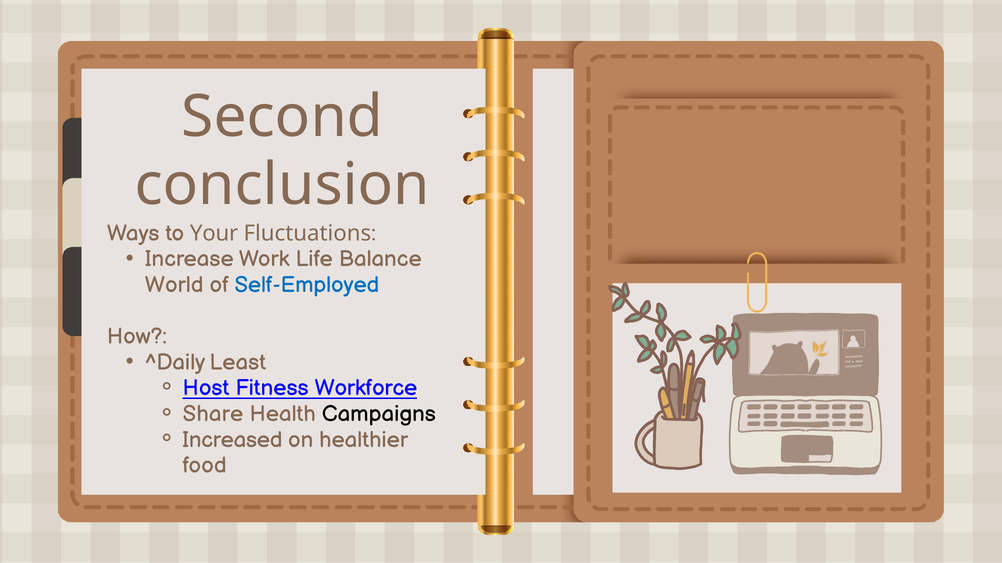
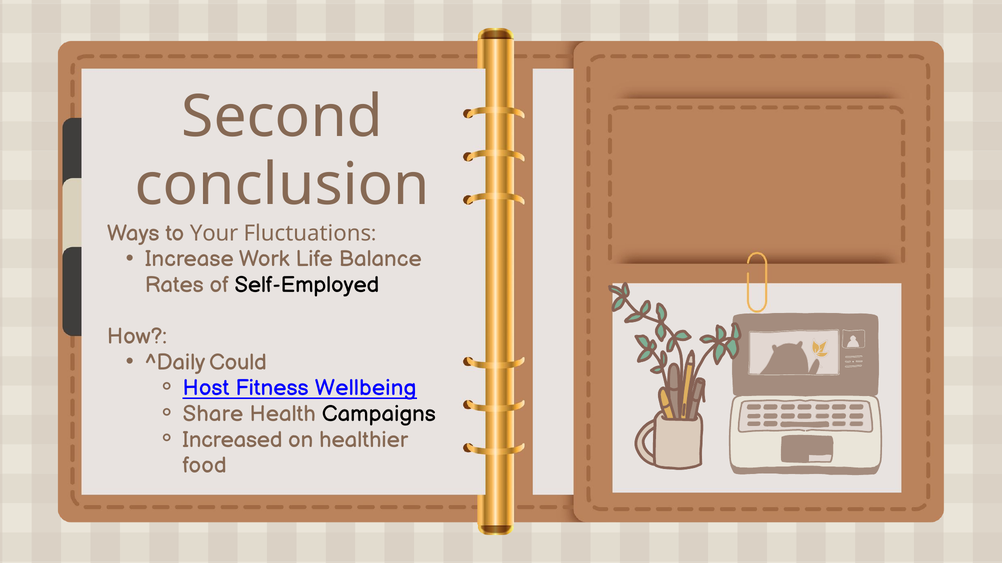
World: World -> Rates (174, 285)
Self-Employed colour: blue -> black (307, 285)
Least: Least -> Could (238, 363)
Workforce: Workforce -> Wellbeing (366, 389)
